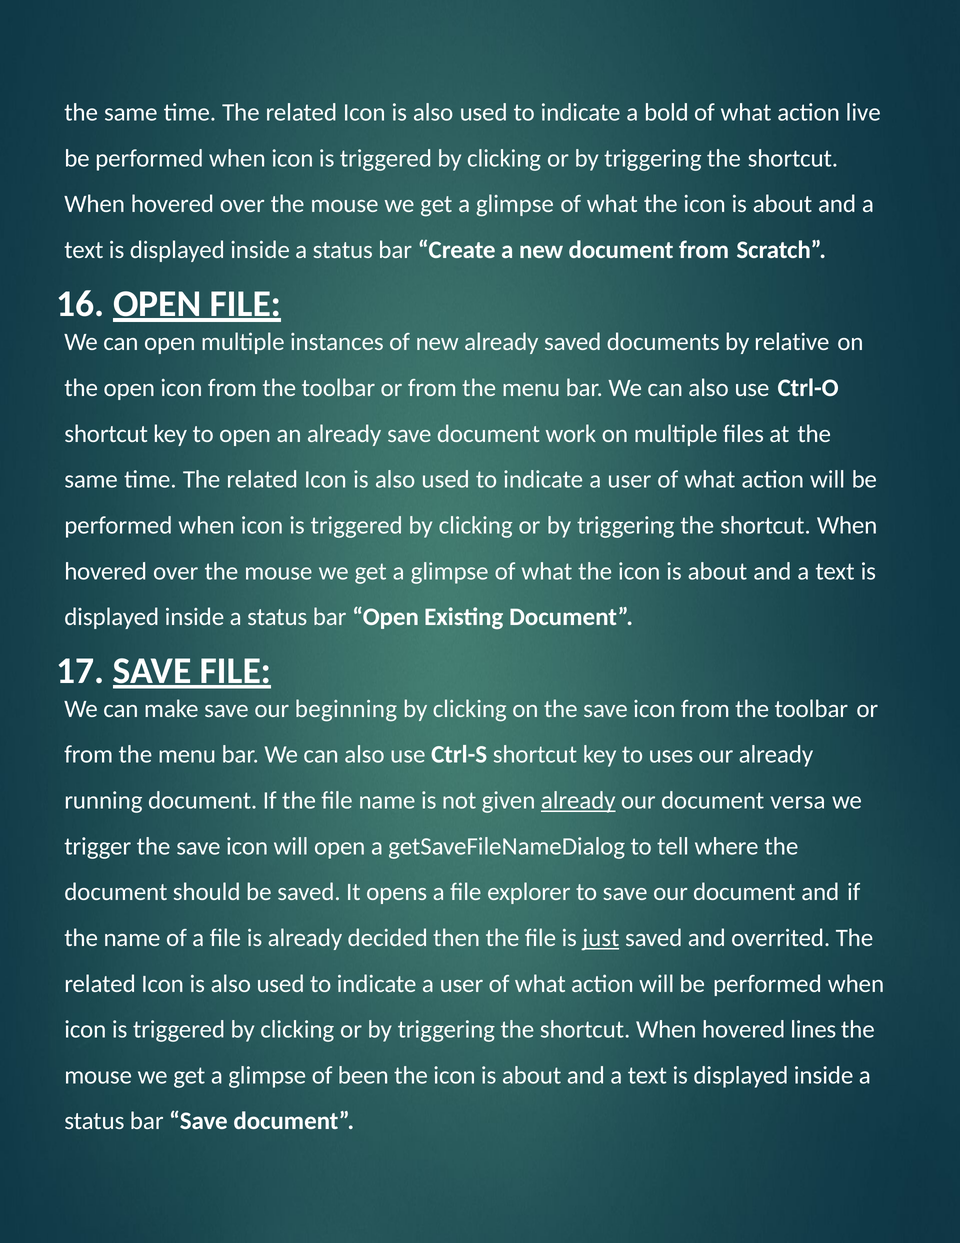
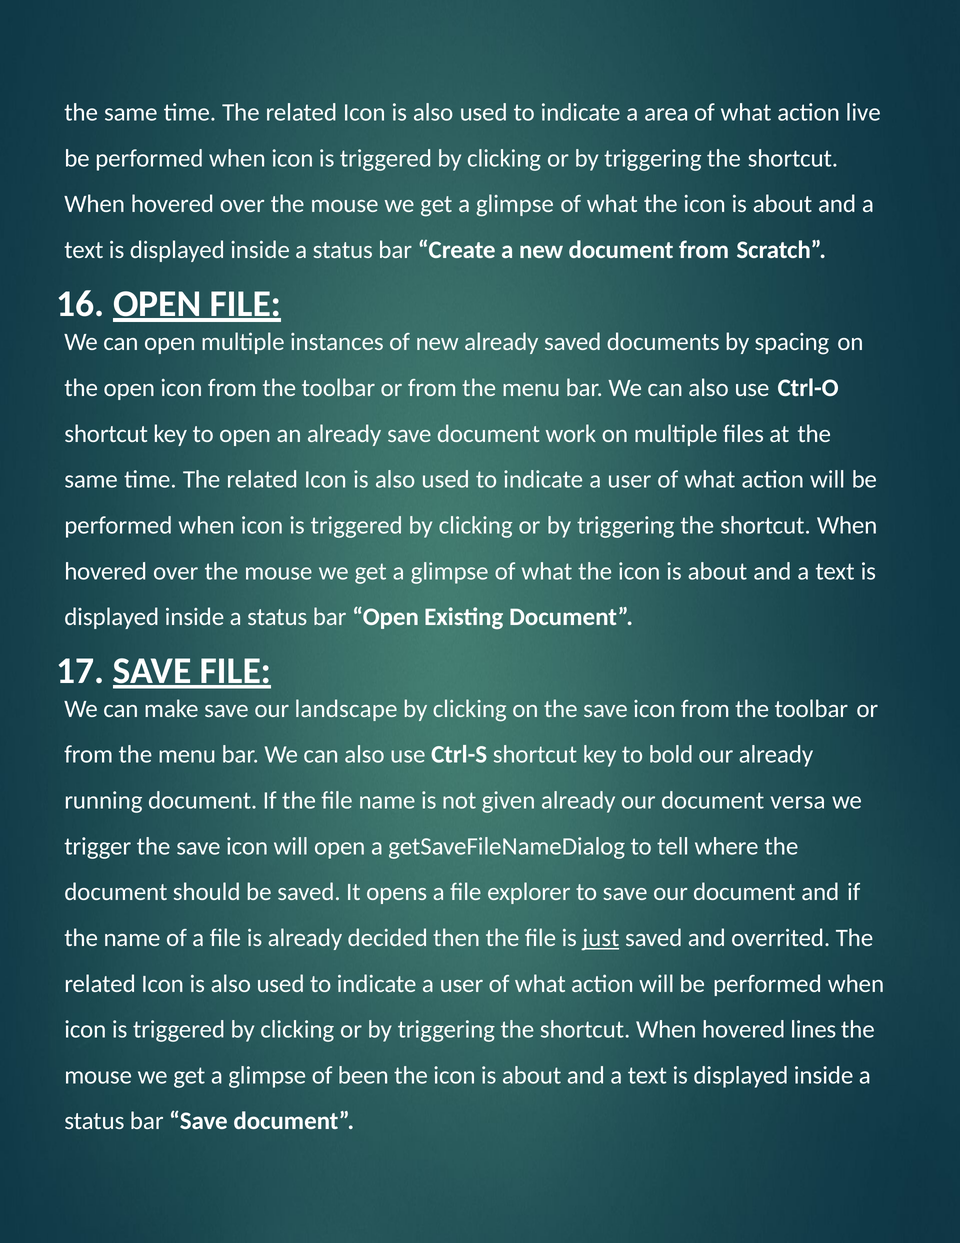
bold: bold -> area (666, 113)
relative: relative -> spacing (792, 342)
beginning: beginning -> landscape (346, 709)
uses: uses -> bold (671, 754)
already underline: present -> none (578, 800)
